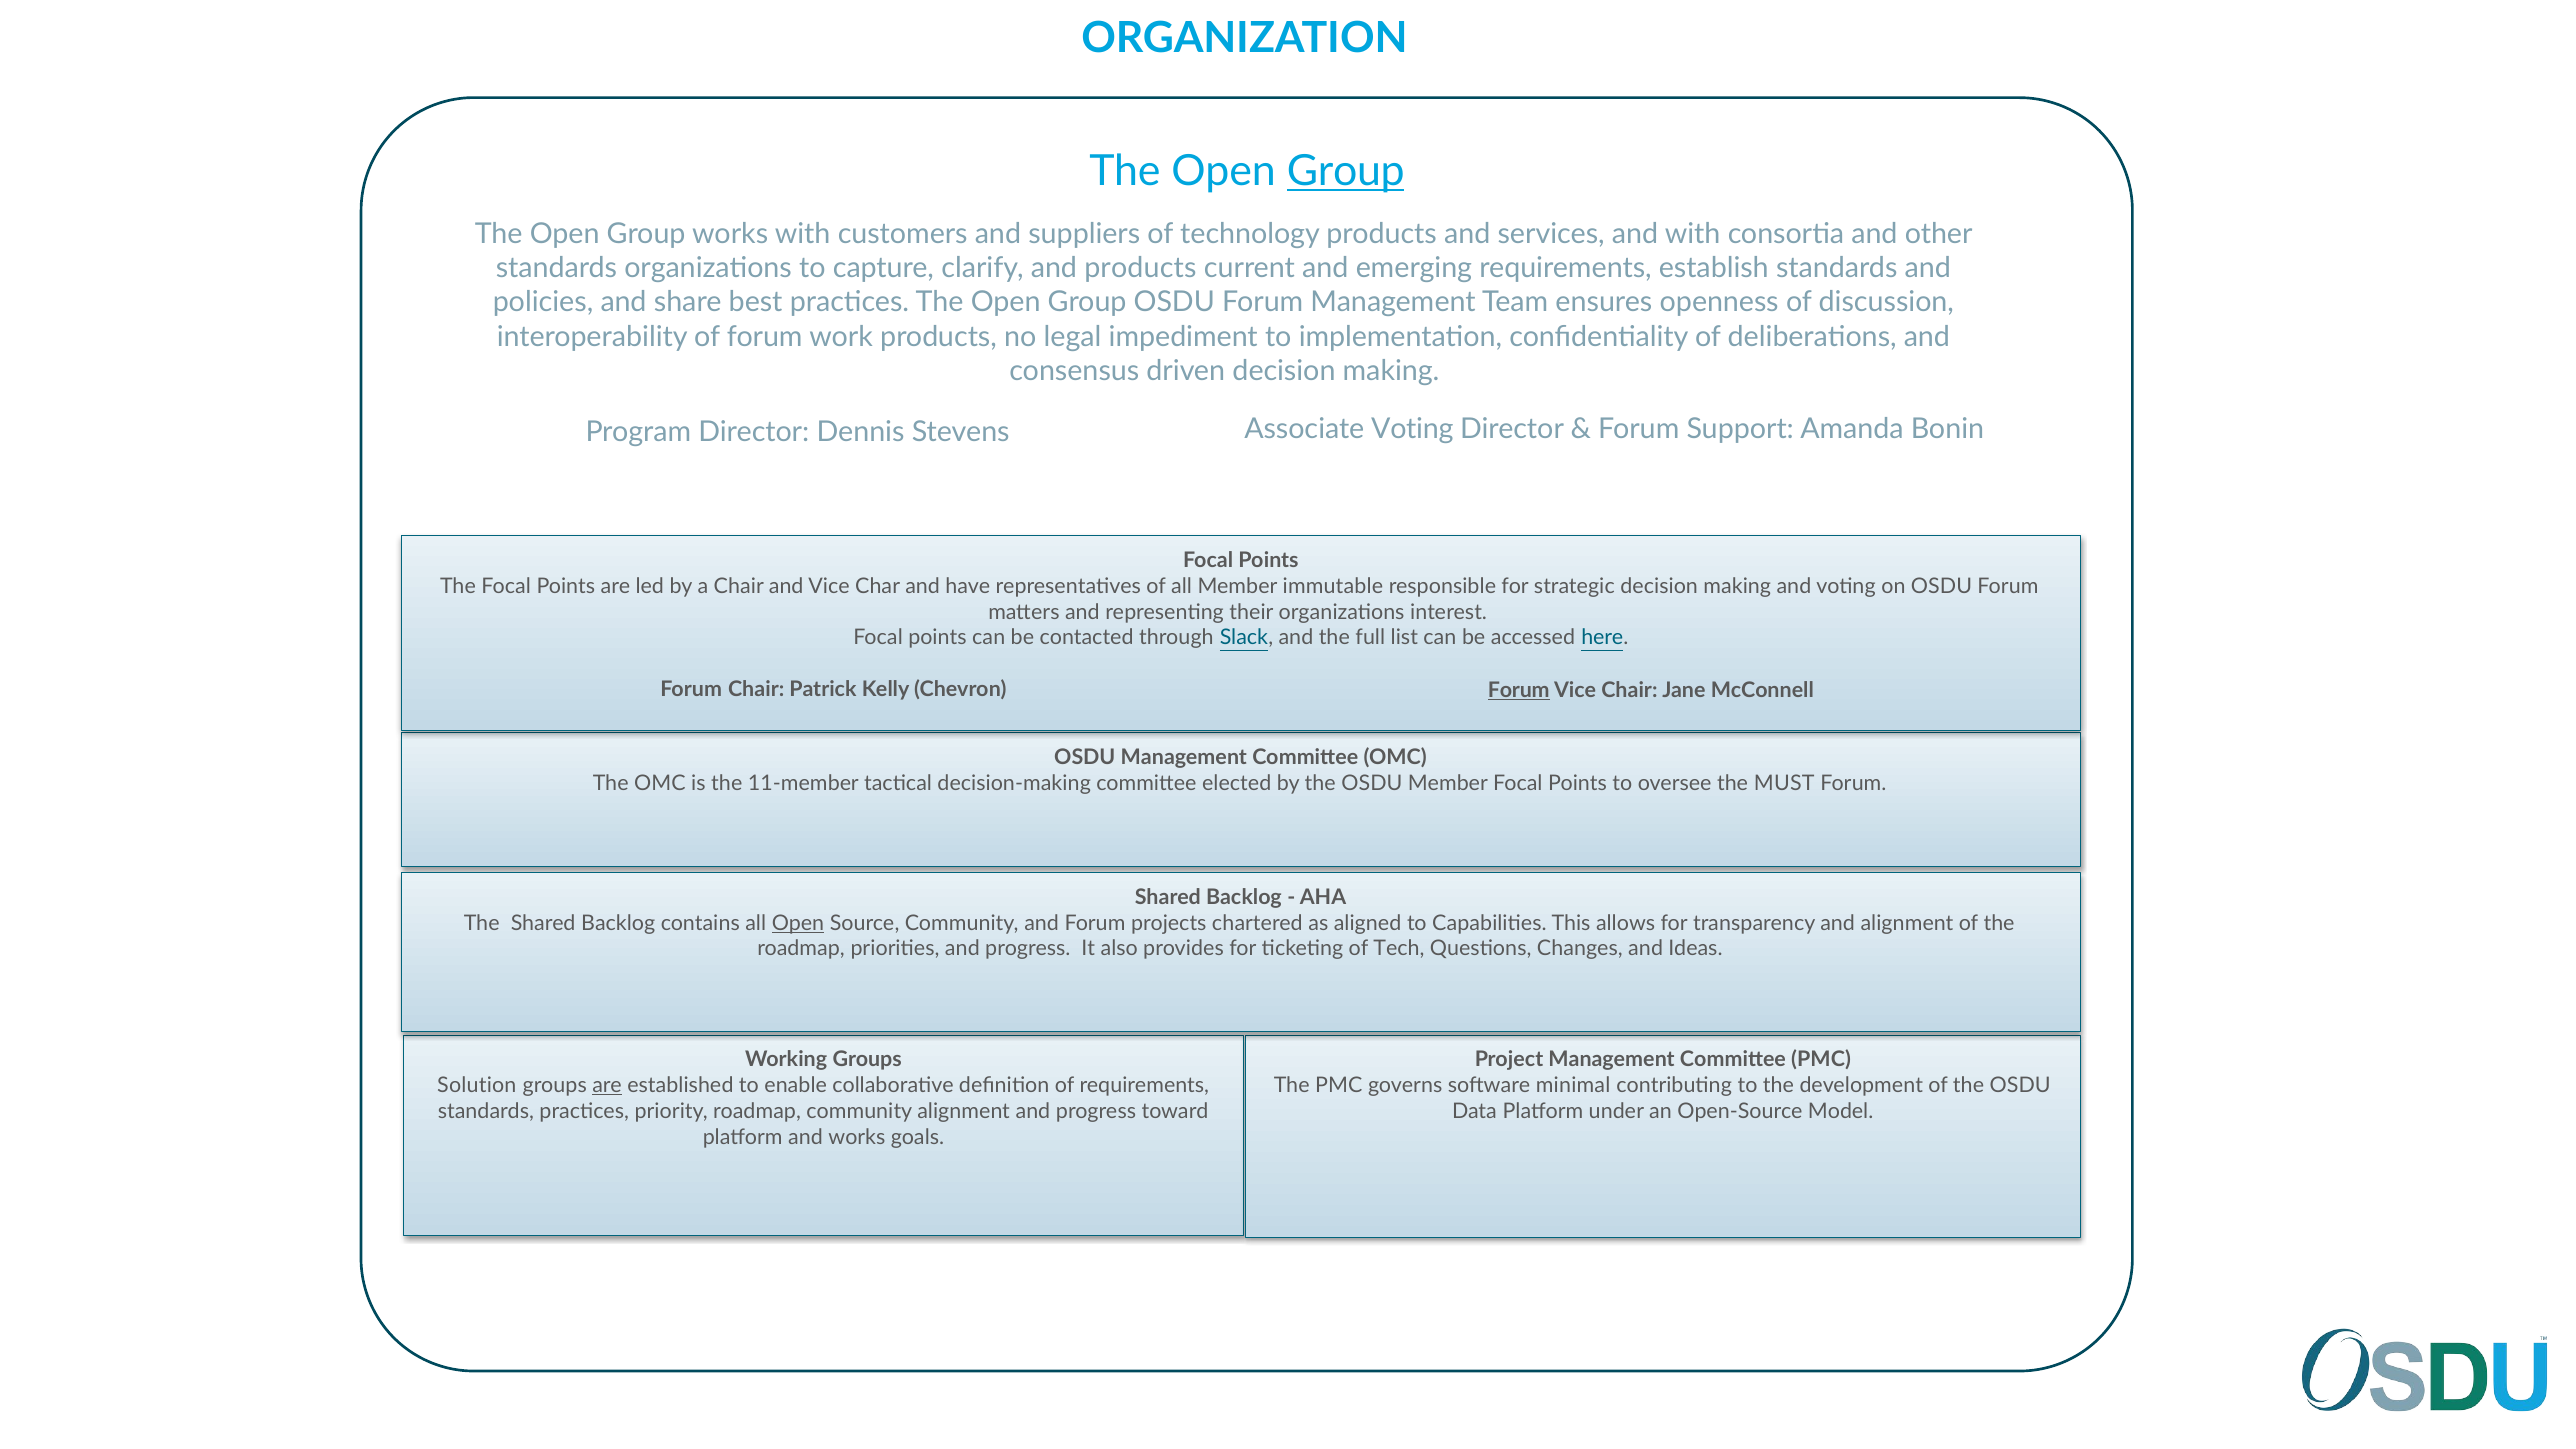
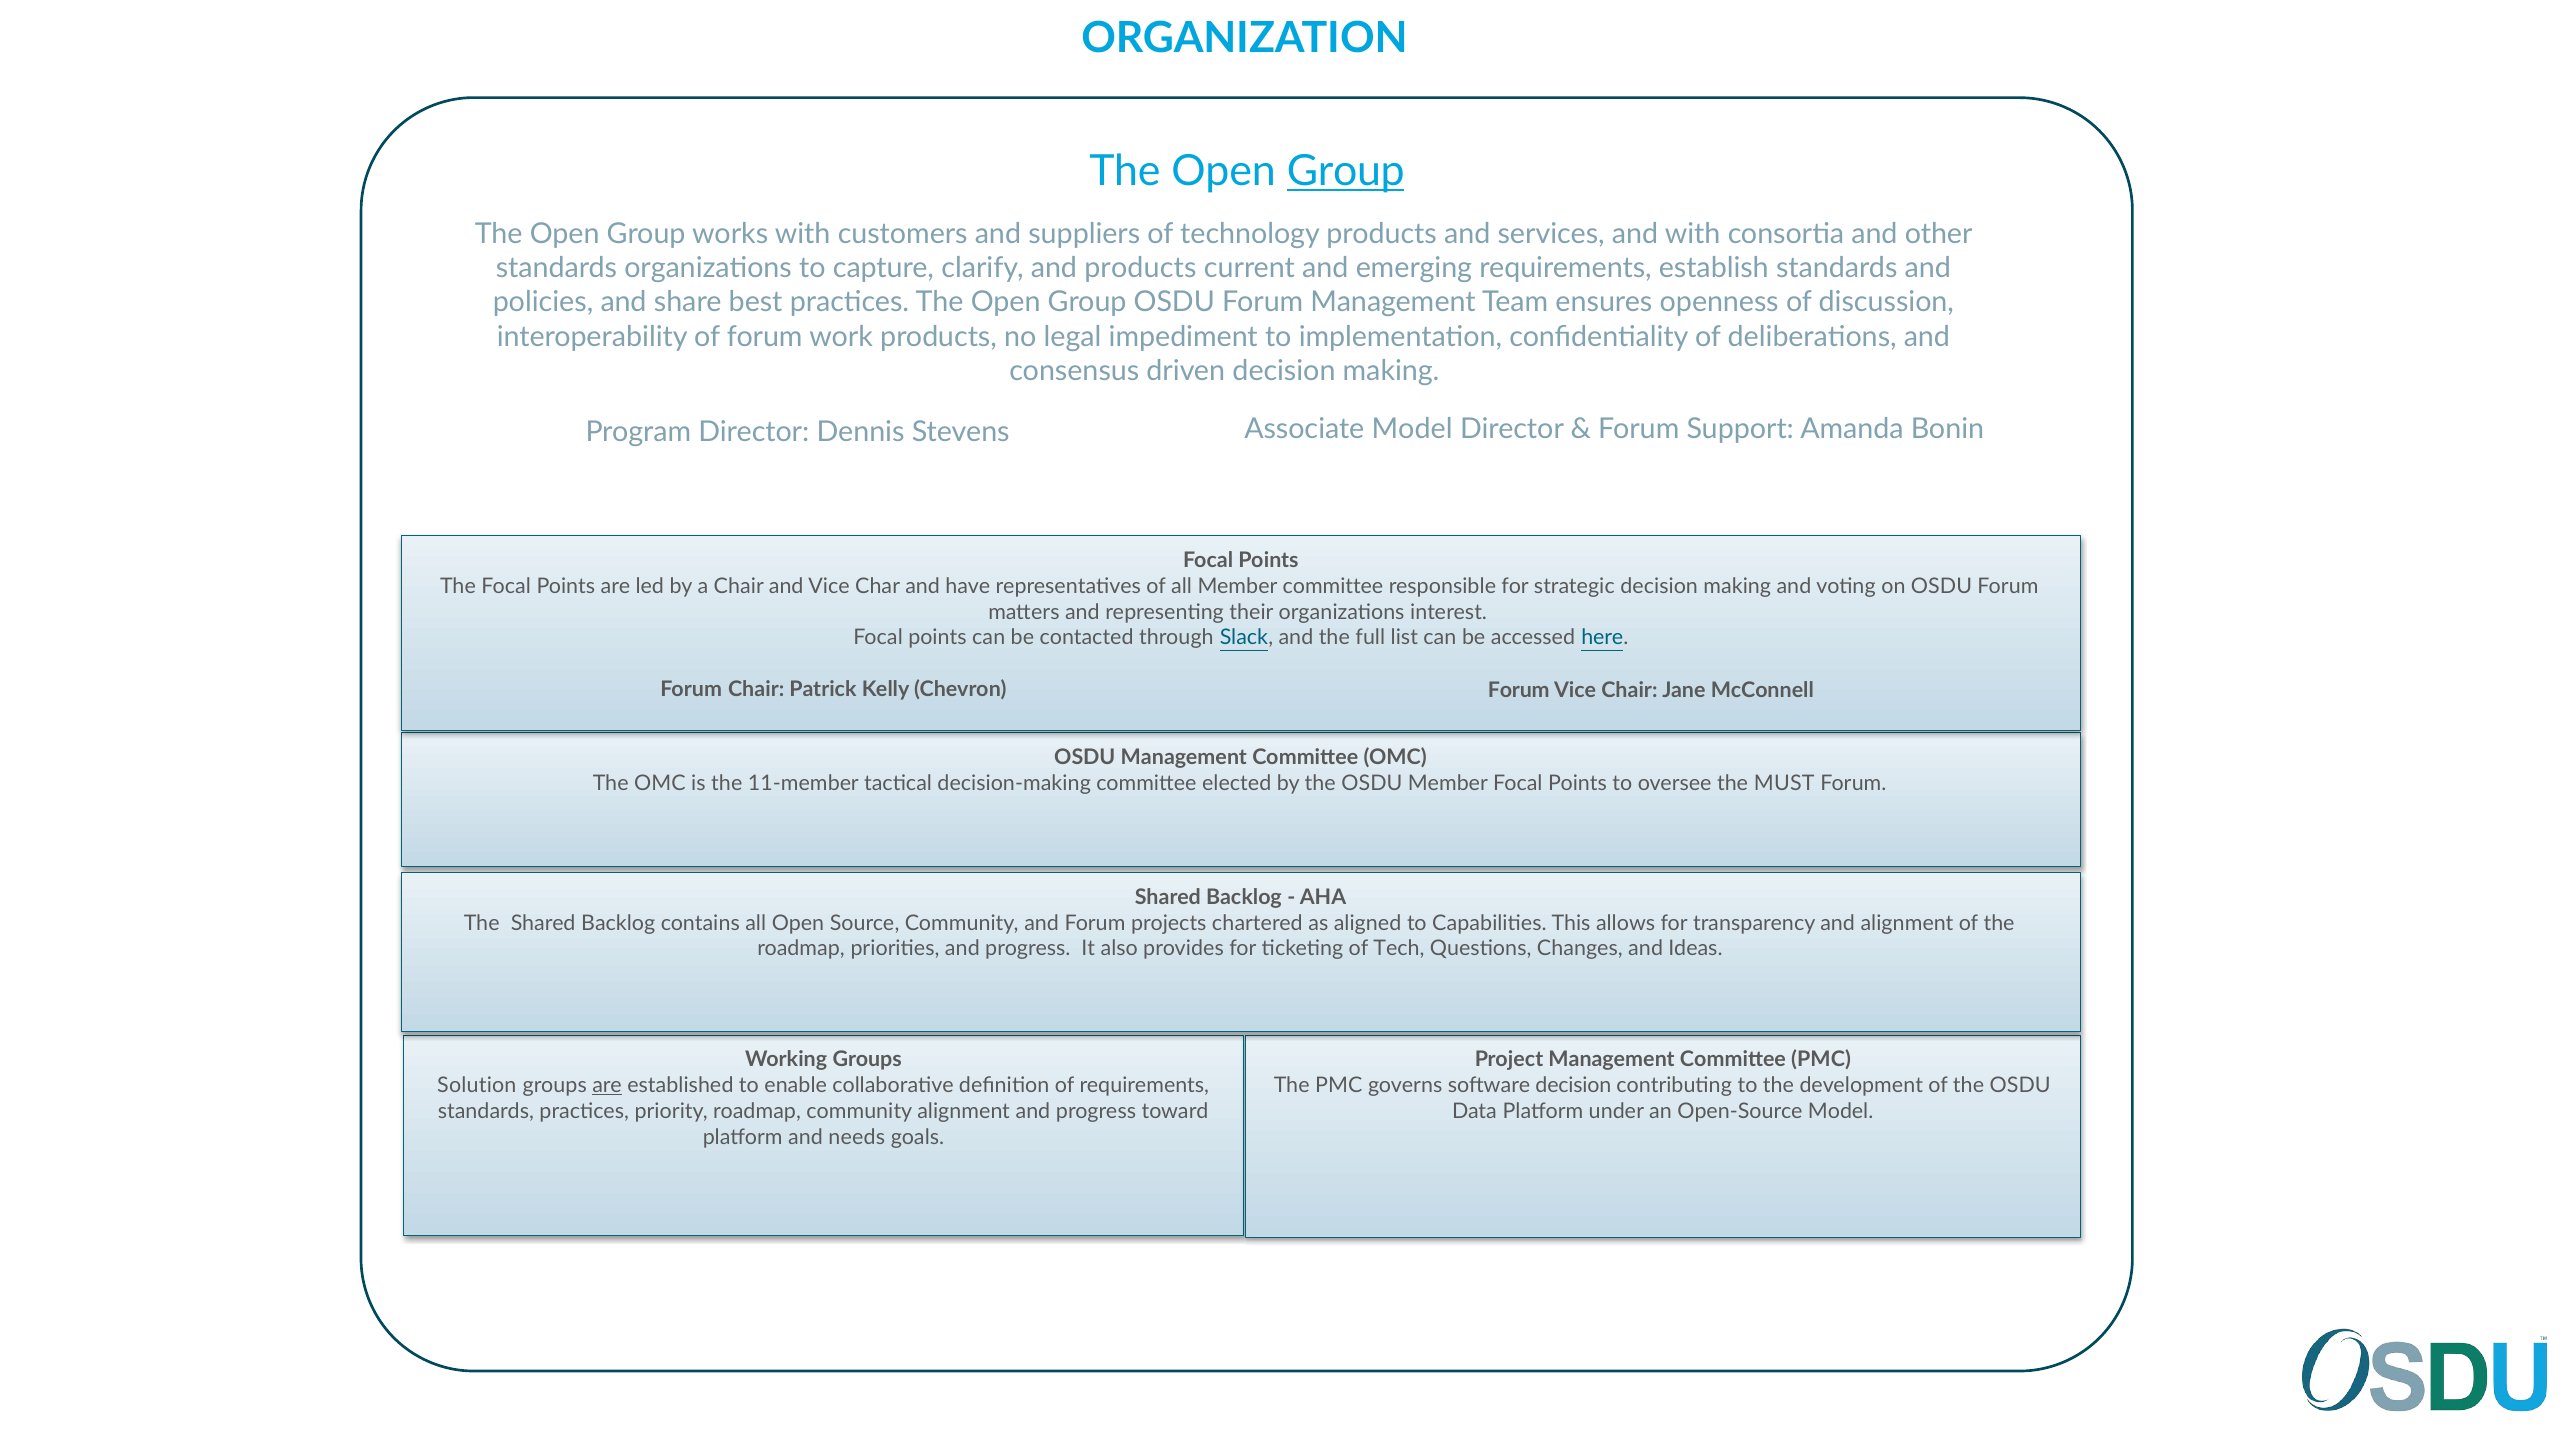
Associate Voting: Voting -> Model (1412, 429)
Member immutable: immutable -> committee (1333, 586)
Forum underline: present -> none (1519, 690)
Open underline: present -> none (798, 923)
software minimal: minimal -> decision (1573, 1086)
and works: works -> needs (857, 1137)
